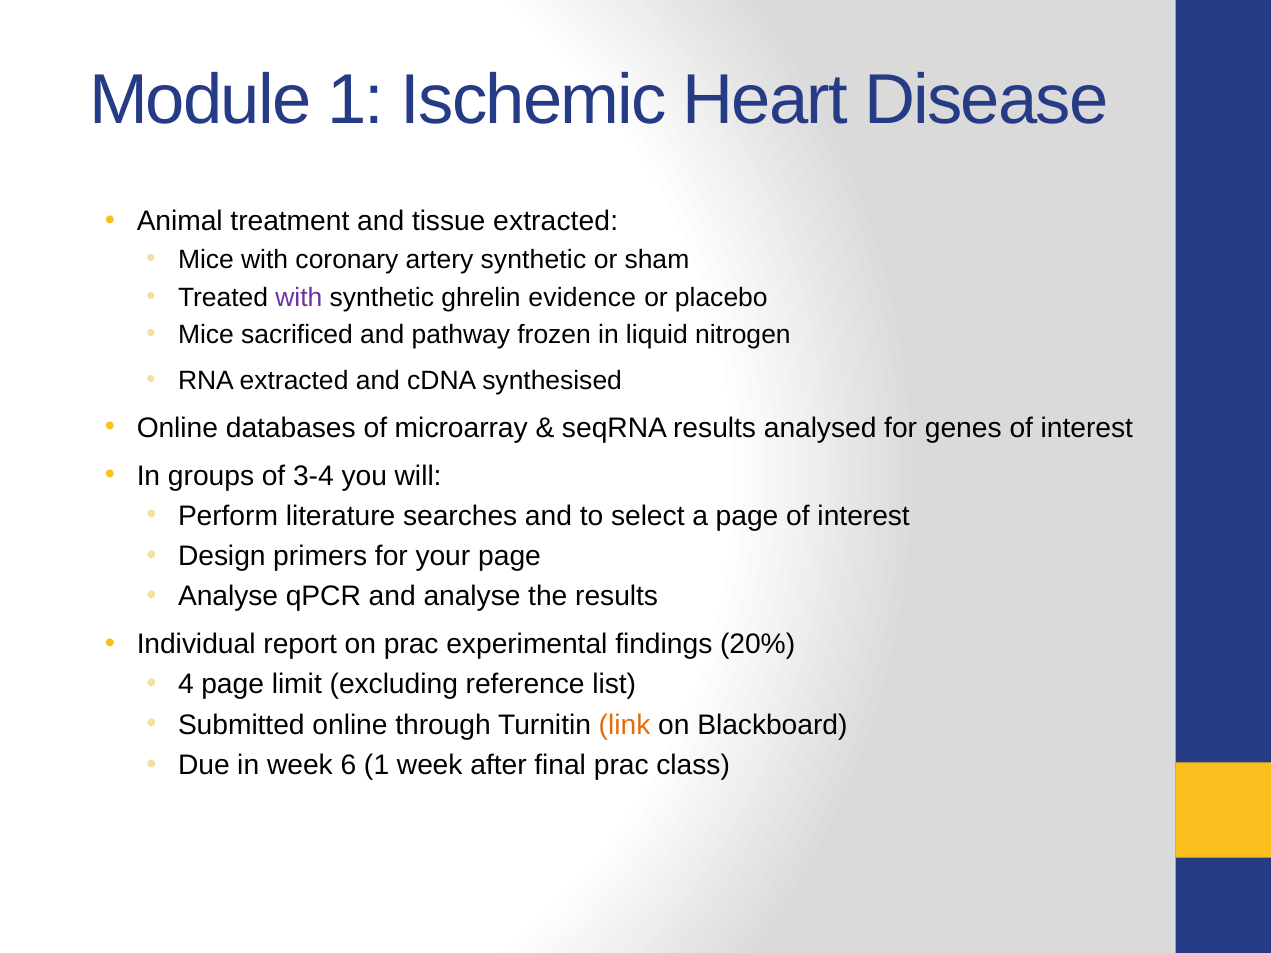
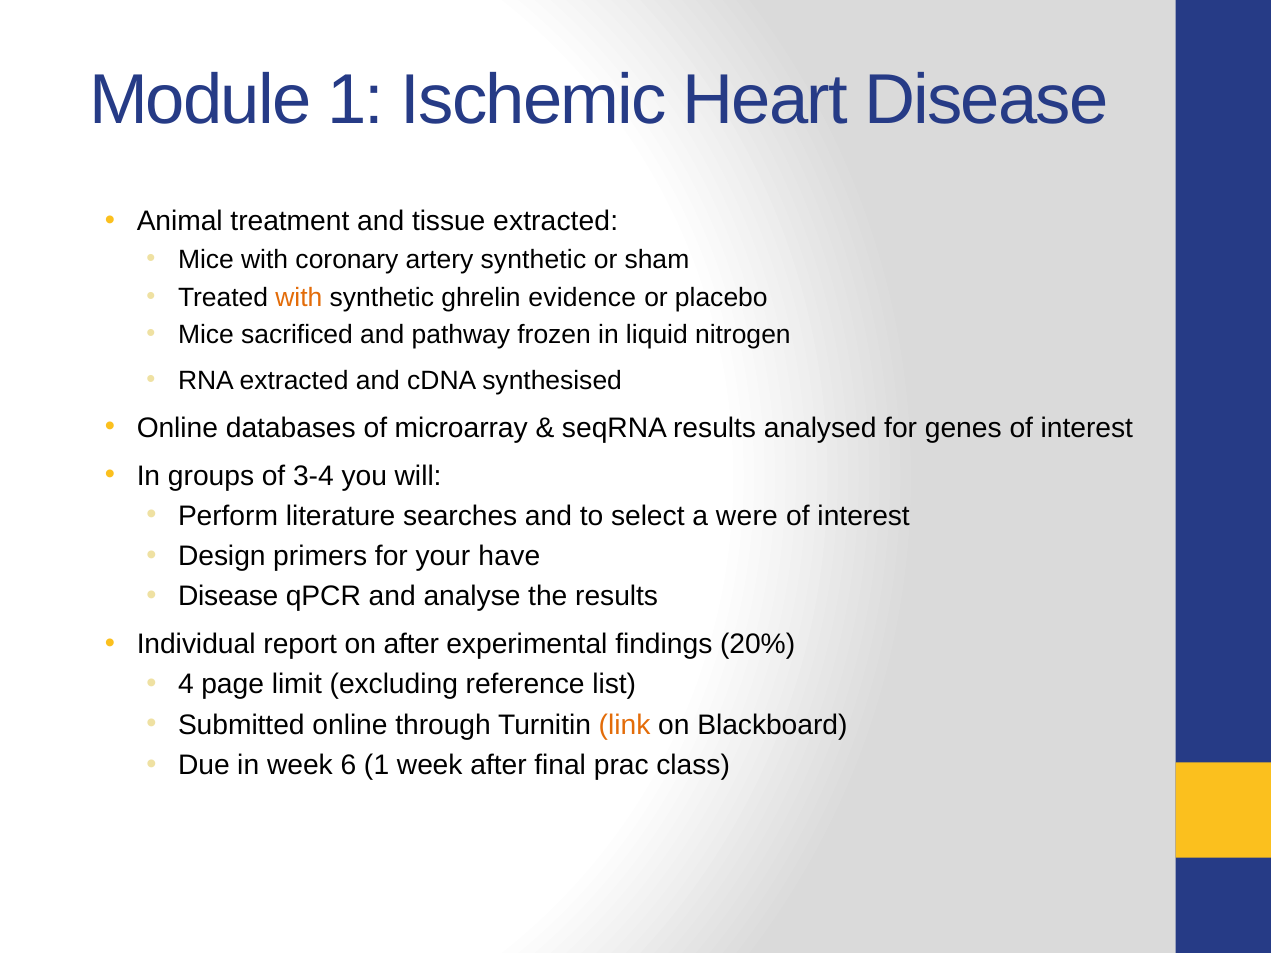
with colour: purple -> orange (299, 297)
a page: page -> were (747, 516)
your page: page -> have (509, 556)
Analyse: Analyse -> Disease (228, 597)
on prac: prac -> after (411, 645)
